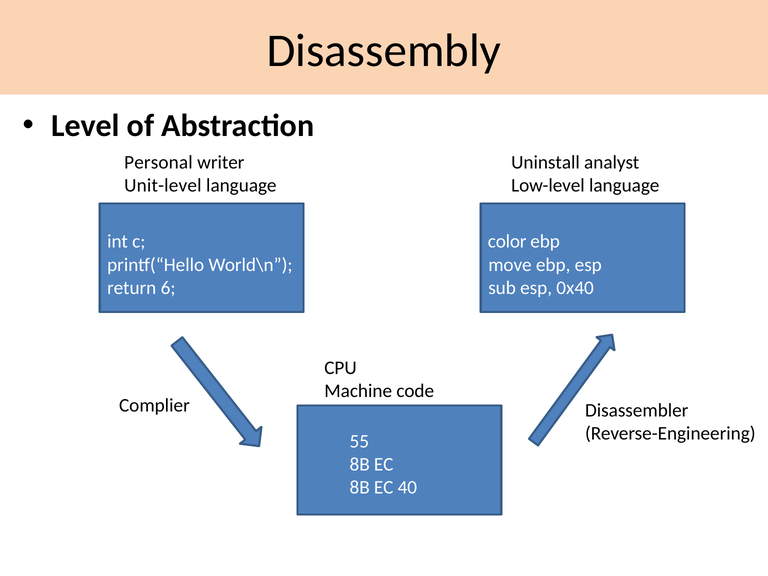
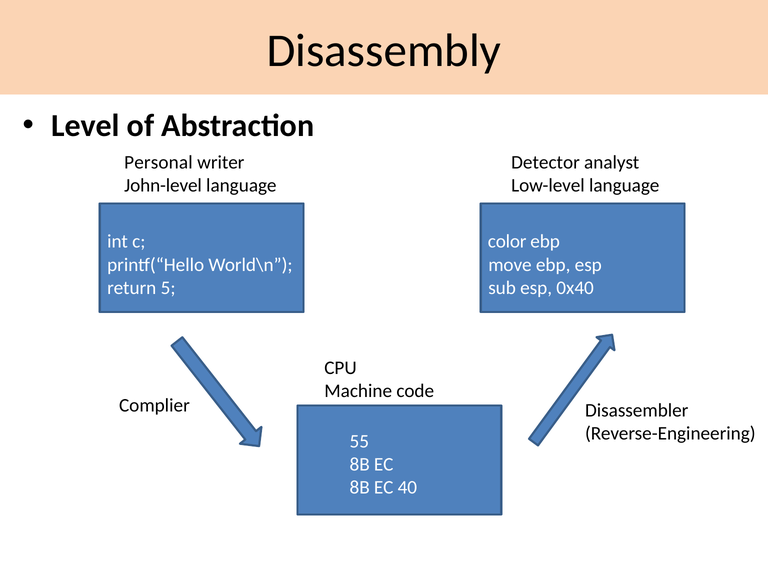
Uninstall: Uninstall -> Detector (546, 163)
Unit-level: Unit-level -> John-level (163, 186)
6: 6 -> 5 (168, 288)
